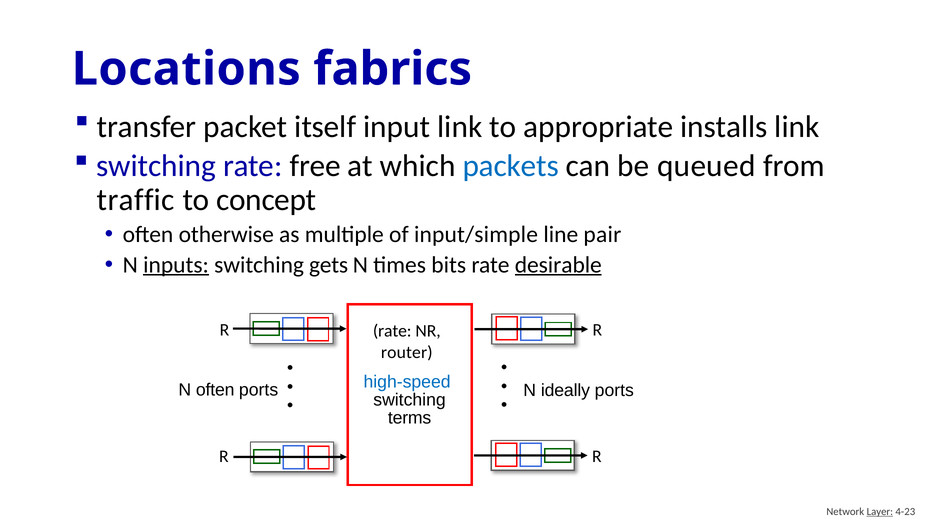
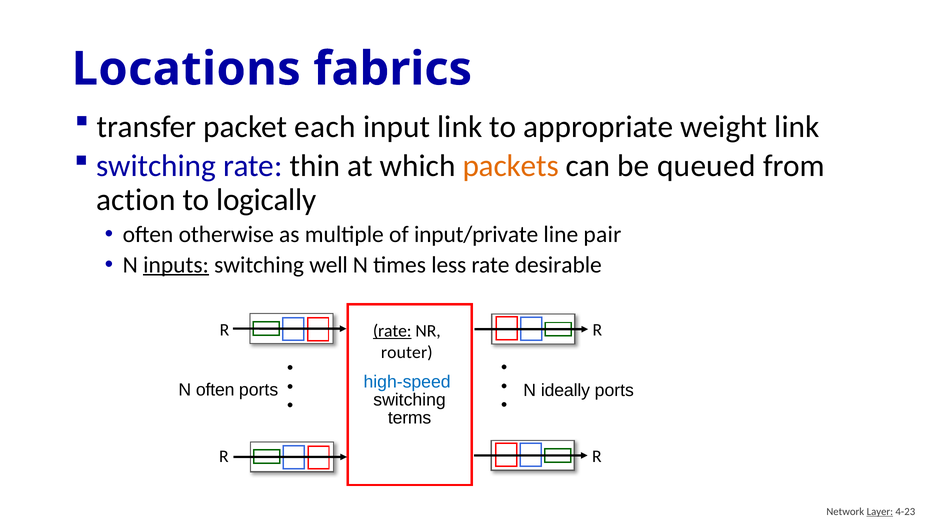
itself: itself -> each (325, 127)
installs: installs -> weight (724, 127)
free: free -> thin (315, 166)
packets colour: blue -> orange (511, 166)
traffic: traffic -> action (136, 200)
concept: concept -> logically (266, 200)
input/simple: input/simple -> input/private (476, 234)
gets: gets -> well (329, 265)
bits: bits -> less (449, 265)
desirable underline: present -> none (558, 265)
rate underline: none -> present (392, 331)
